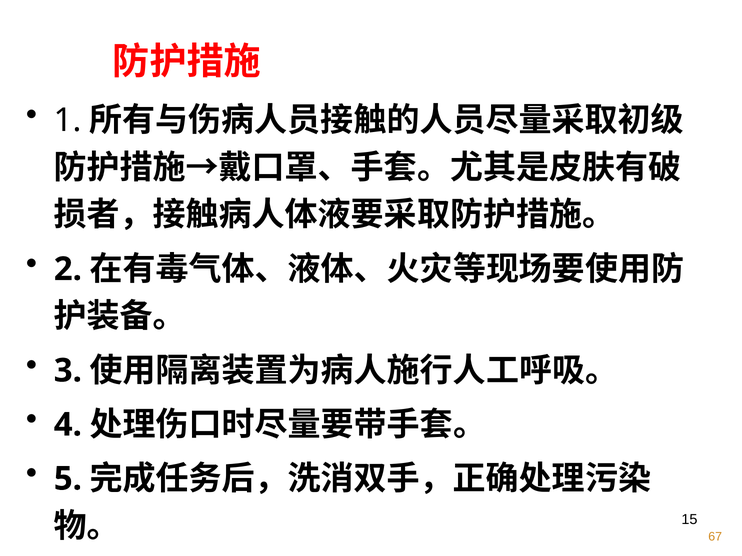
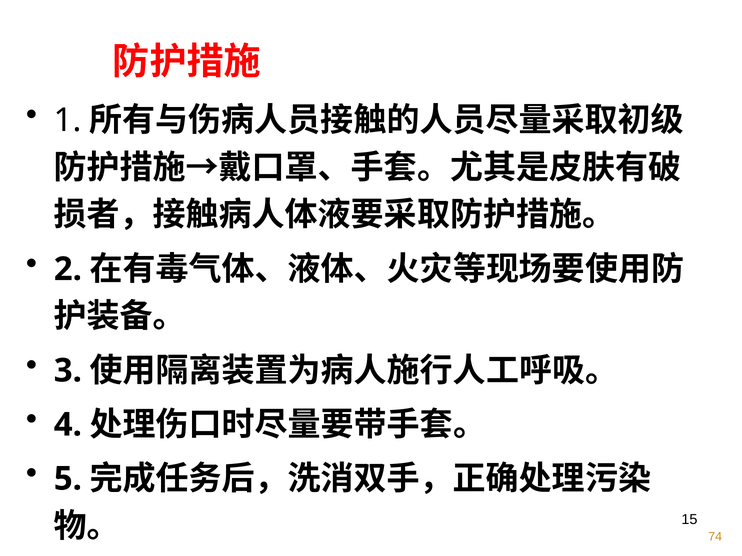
67: 67 -> 74 (715, 537)
